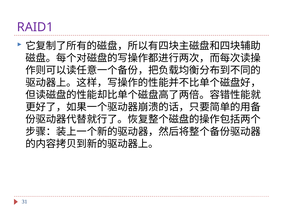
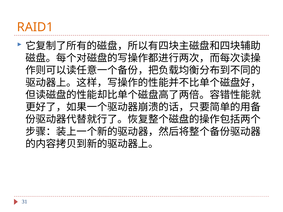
RAID1 colour: purple -> orange (35, 27)
